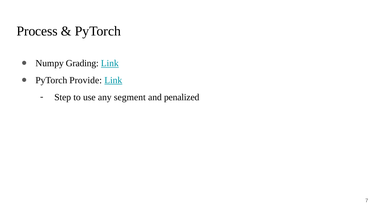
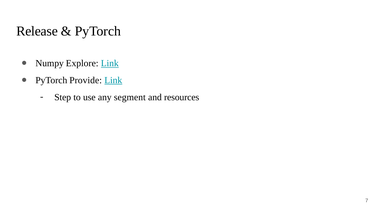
Process: Process -> Release (37, 31)
Grading: Grading -> Explore (82, 63)
penalized: penalized -> resources (182, 97)
